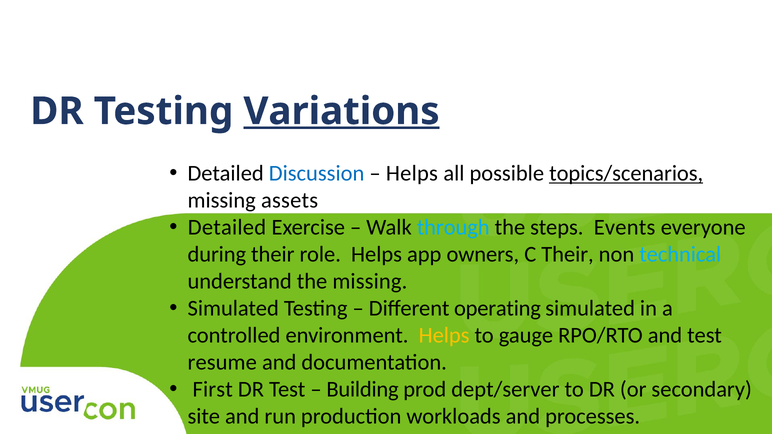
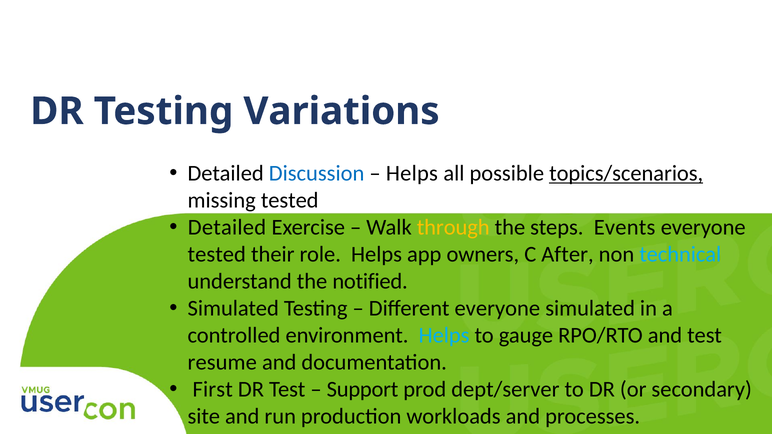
Variations underline: present -> none (342, 111)
missing assets: assets -> tested (290, 201)
through colour: light blue -> yellow (453, 228)
during: during -> tested (217, 255)
C Their: Their -> After (567, 255)
the missing: missing -> notified (370, 282)
Different operating: operating -> everyone (497, 309)
Helps colour: yellow -> light blue (444, 336)
Building: Building -> Support (363, 390)
